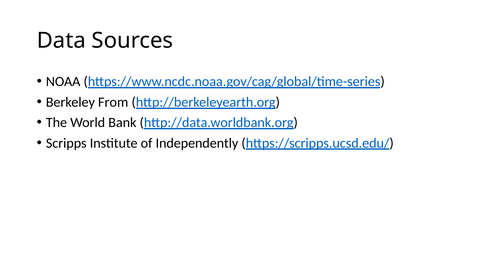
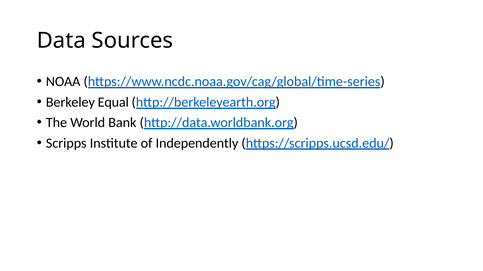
From: From -> Equal (113, 102)
